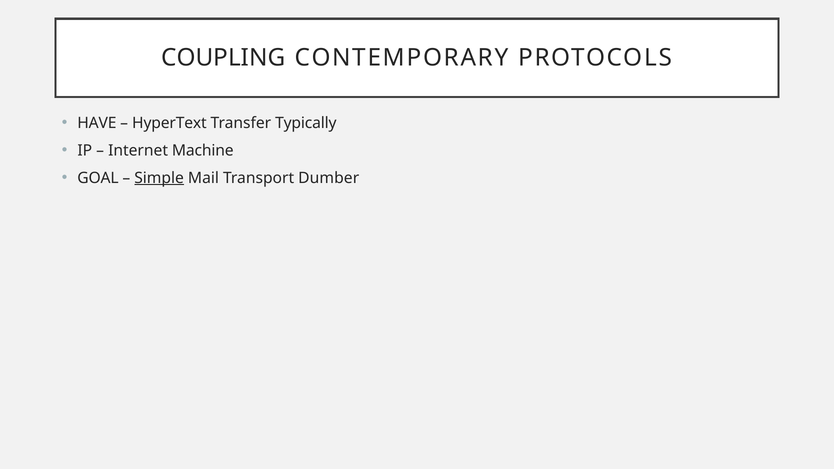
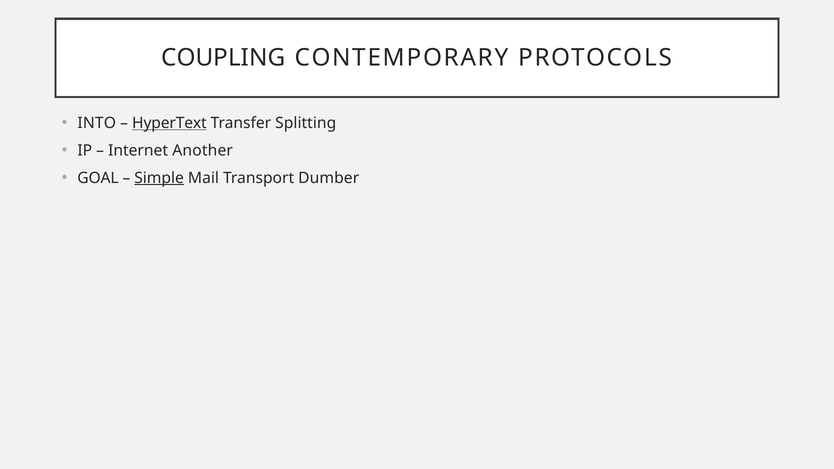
HAVE: HAVE -> INTO (97, 123)
HyperText underline: none -> present (169, 123)
Typically: Typically -> Splitting (306, 123)
Machine: Machine -> Another (203, 151)
